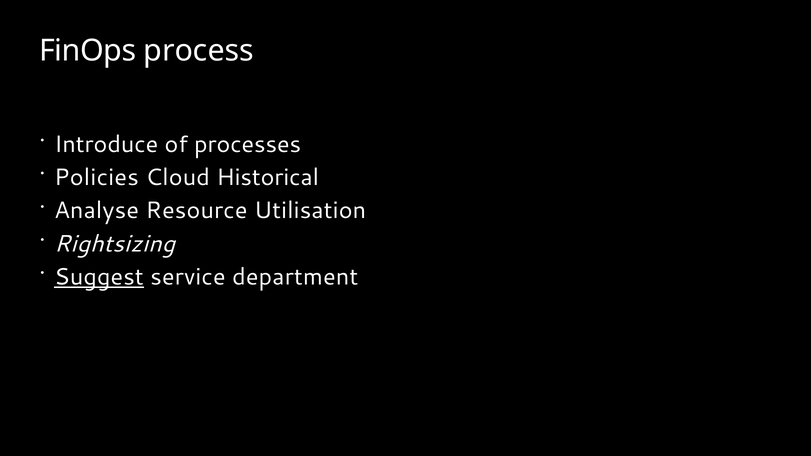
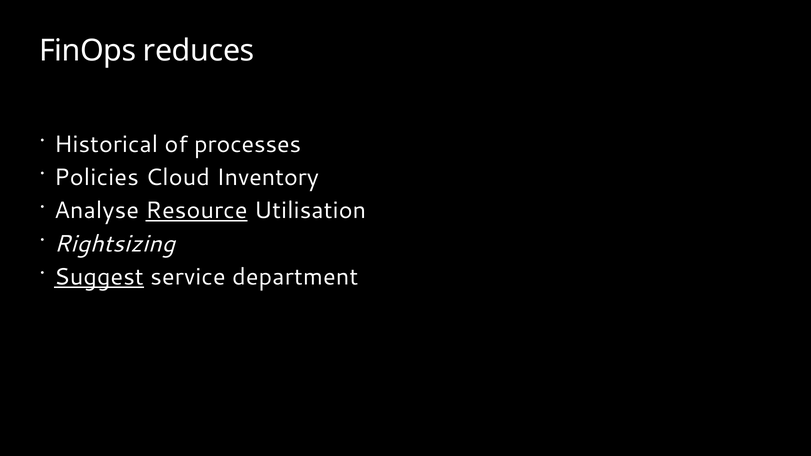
process: process -> reduces (199, 51)
Introduce: Introduce -> Historical (106, 144)
Historical: Historical -> Inventory (268, 178)
Resource underline: none -> present (196, 211)
